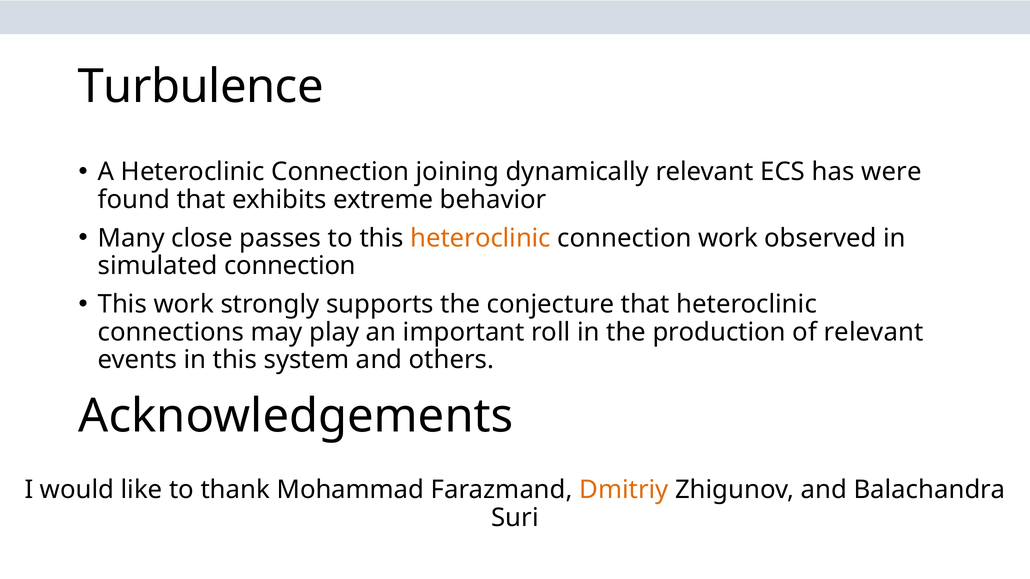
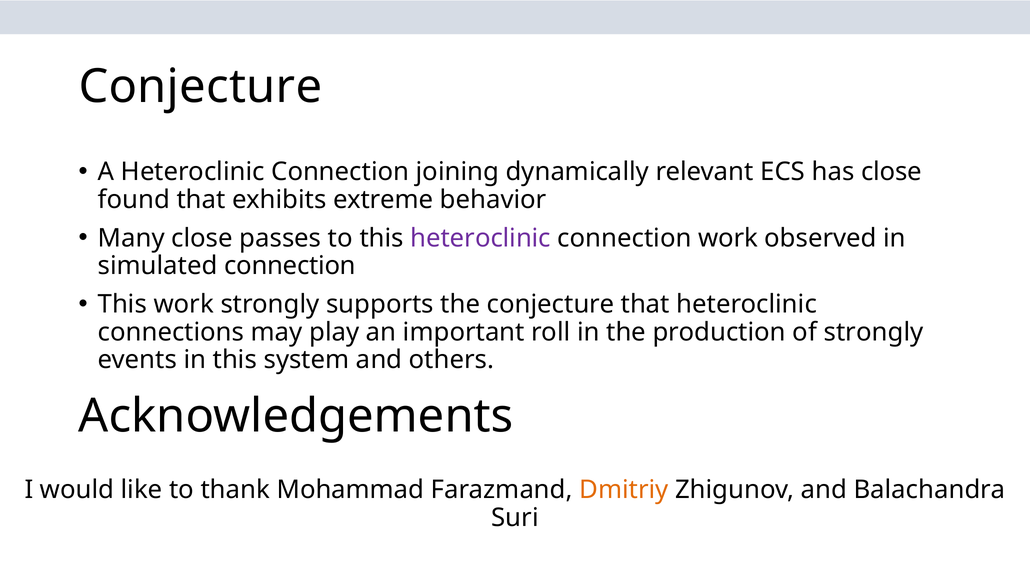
Turbulence: Turbulence -> Conjecture (200, 87)
has were: were -> close (892, 172)
heteroclinic colour: orange -> purple (481, 238)
of relevant: relevant -> strongly (874, 332)
